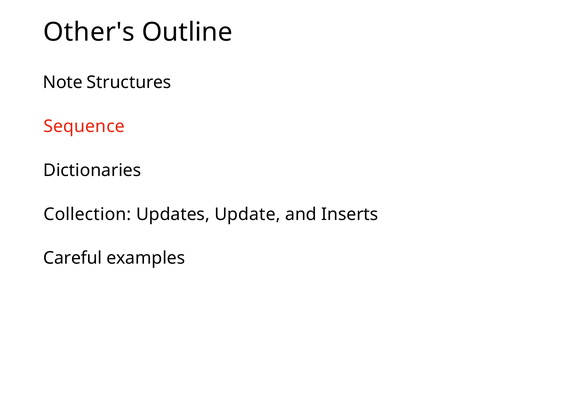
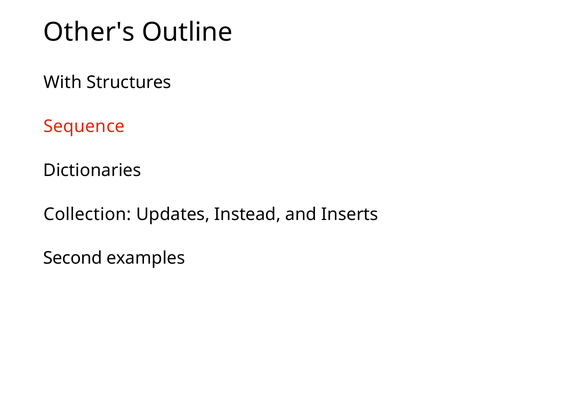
Note: Note -> With (63, 82)
Update: Update -> Instead (248, 215)
Careful: Careful -> Second (73, 259)
